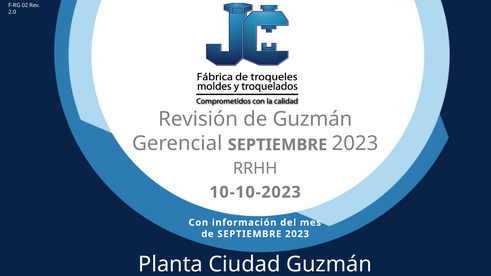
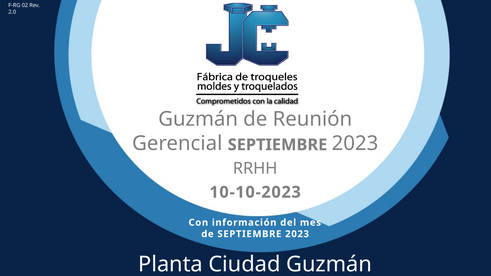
Revisión: Revisión -> Guzmán (198, 119)
de Guzmán: Guzmán -> Reunión (312, 119)
